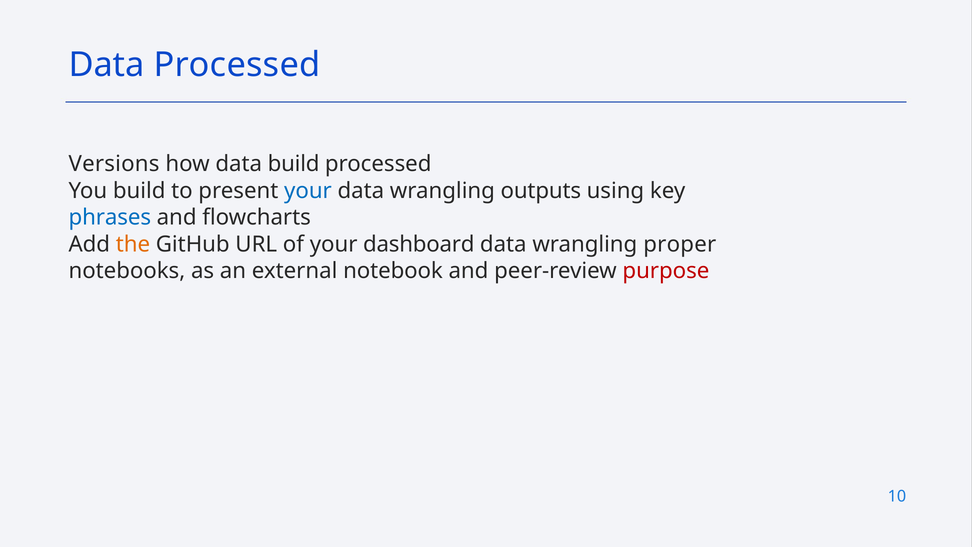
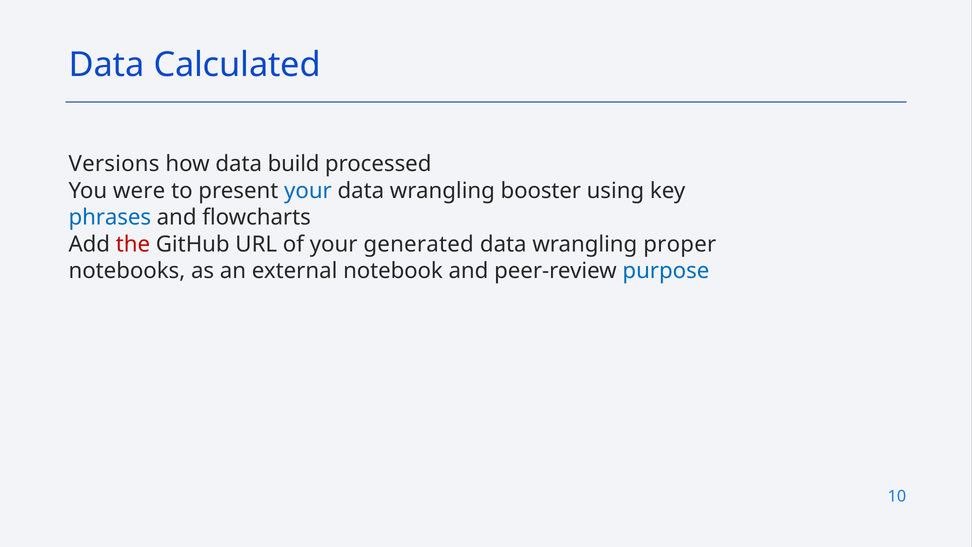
Data Processed: Processed -> Calculated (237, 65)
You build: build -> were (139, 191)
outputs: outputs -> booster (541, 191)
the colour: orange -> red (133, 244)
dashboard: dashboard -> generated (419, 244)
purpose colour: red -> blue (666, 271)
